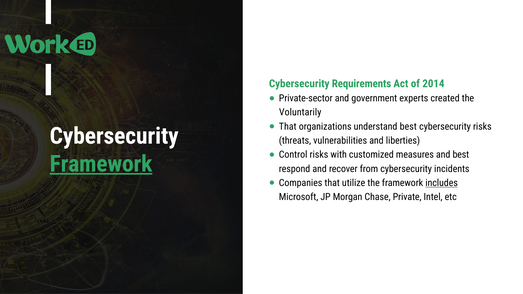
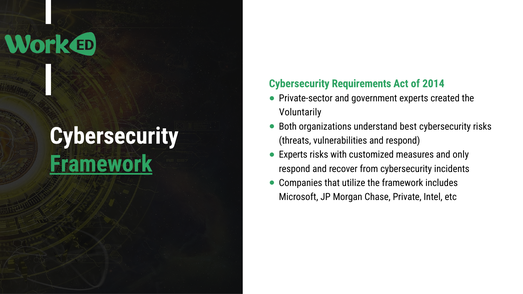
That: That -> Both (288, 127)
and liberties: liberties -> respond (403, 141)
Control: Control -> Experts (293, 155)
and best: best -> only (461, 155)
includes underline: present -> none (442, 183)
